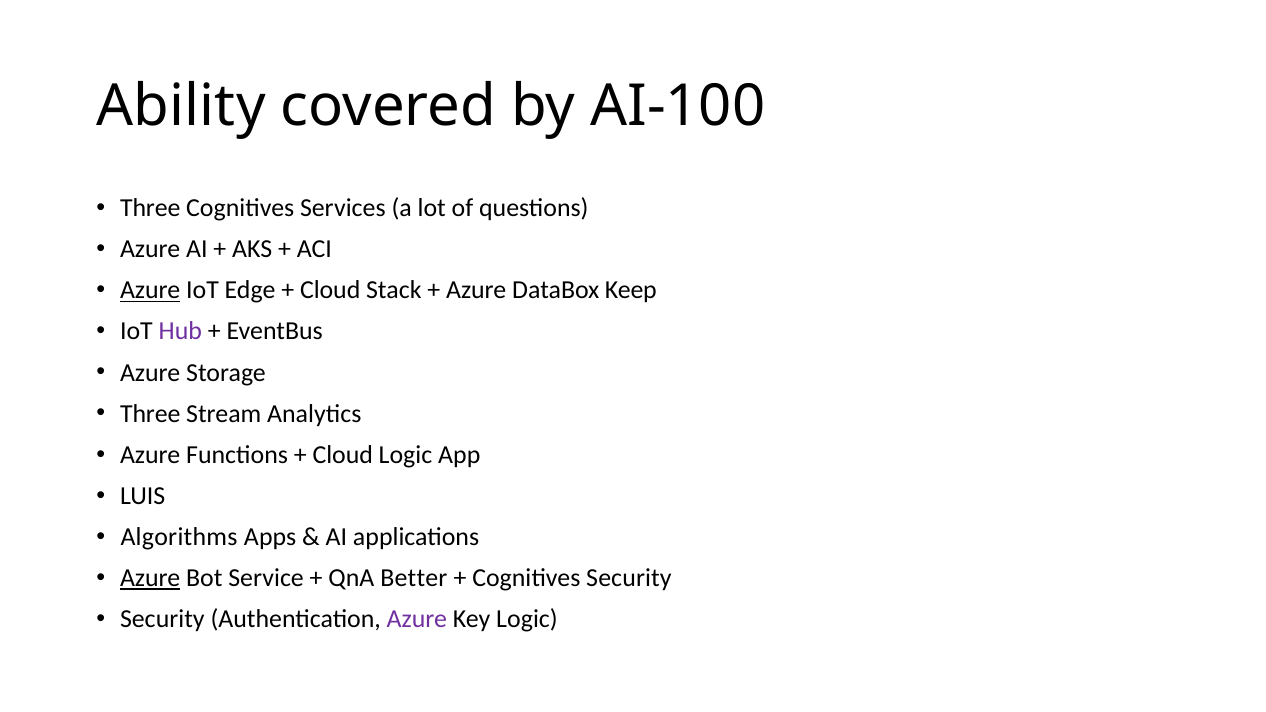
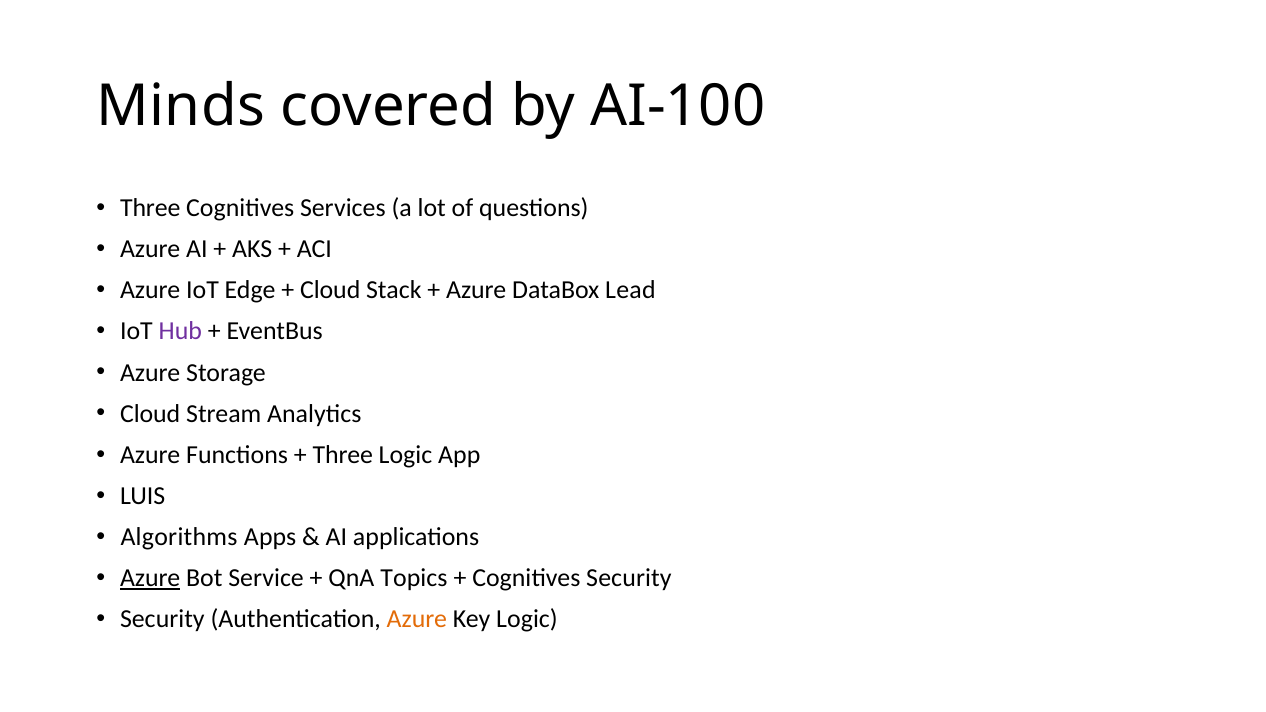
Ability: Ability -> Minds (181, 106)
Azure underline: present -> none (150, 290)
Keep: Keep -> Lead (630, 290)
Three: Three -> Cloud (150, 414)
Cloud: Cloud -> Three (343, 455)
Better: Better -> Topics (414, 578)
Azure colour: purple -> orange (417, 619)
